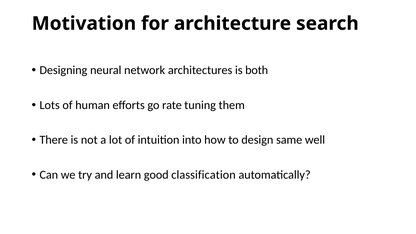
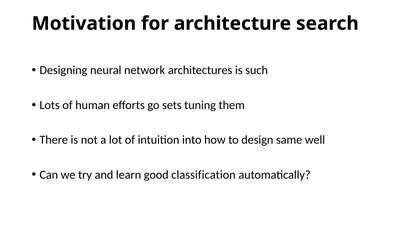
both: both -> such (257, 70)
rate: rate -> sets (172, 105)
